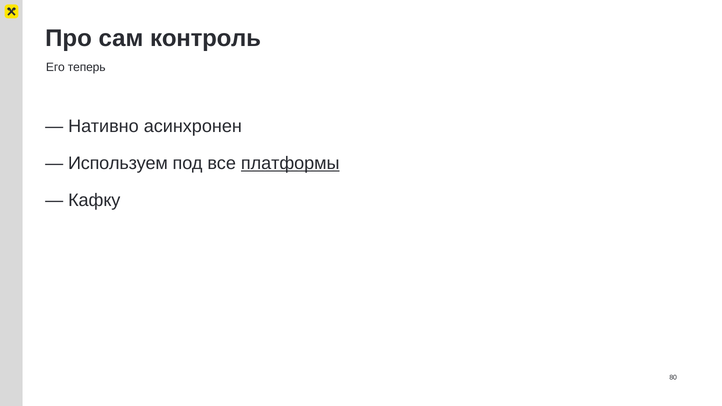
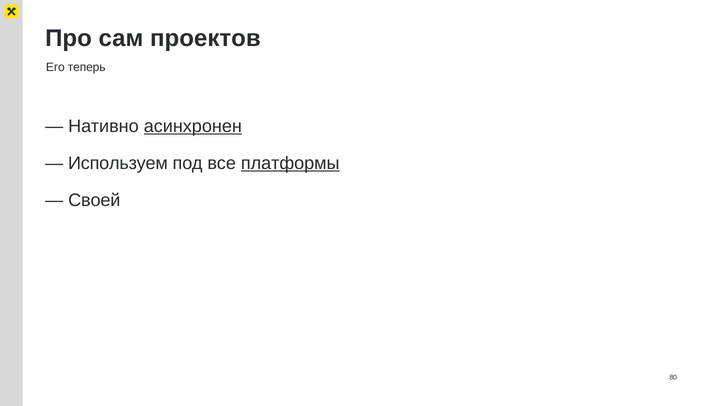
контроль: контроль -> проектов (205, 38)
асинхронен underline: none -> present (193, 126)
Кафку: Кафку -> Своей (94, 200)
